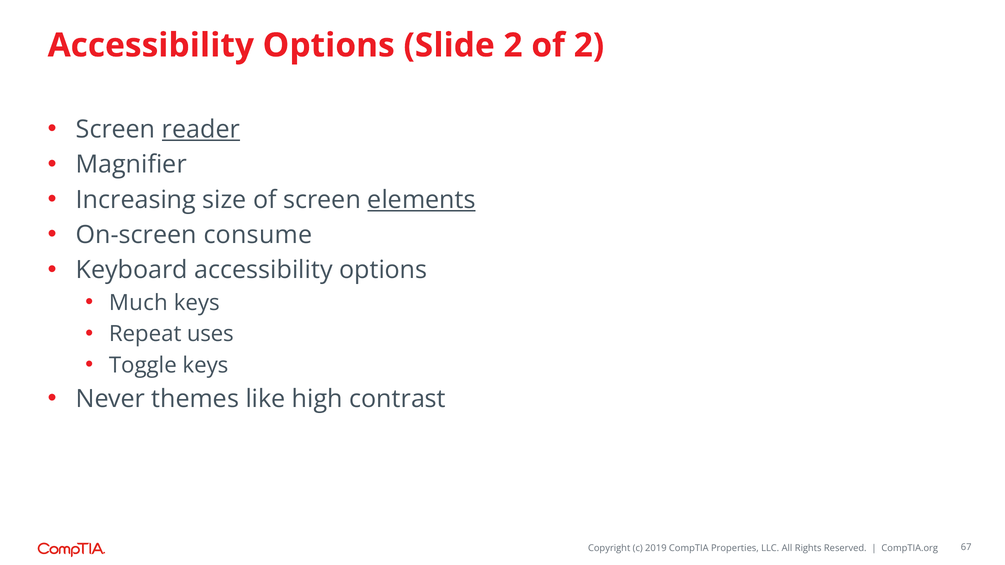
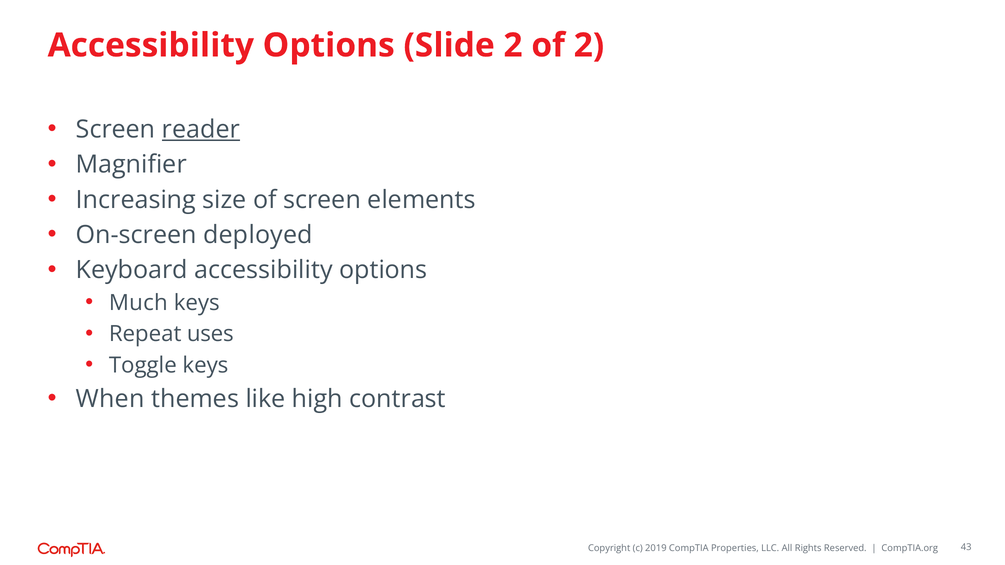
elements underline: present -> none (422, 200)
consume: consume -> deployed (258, 235)
Never: Never -> When (110, 399)
67: 67 -> 43 (966, 548)
